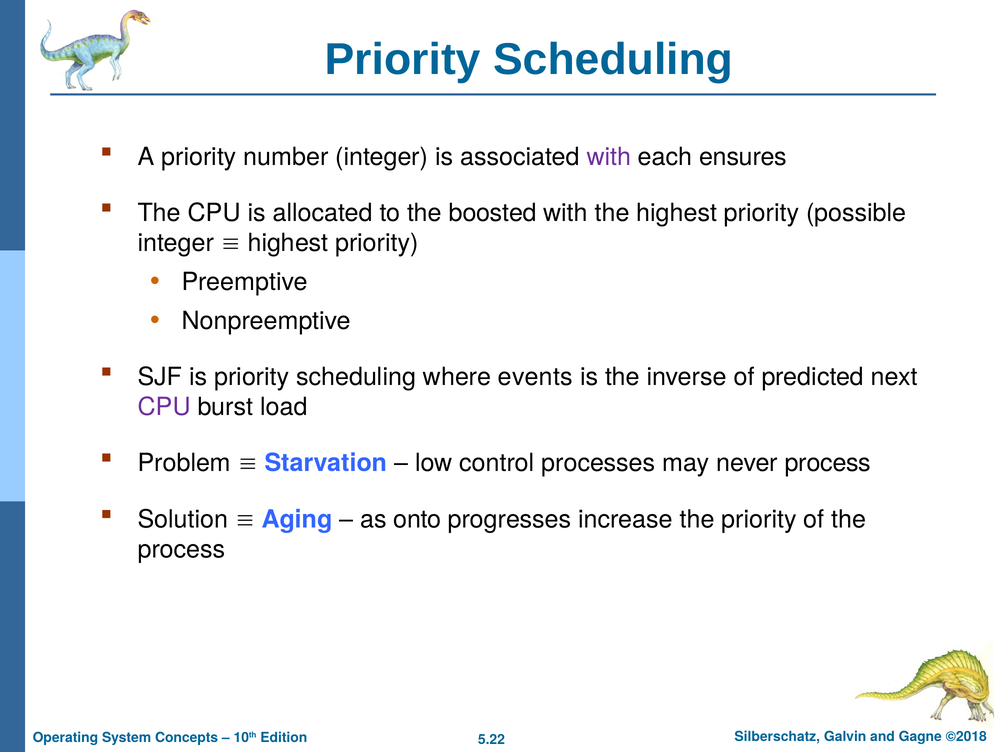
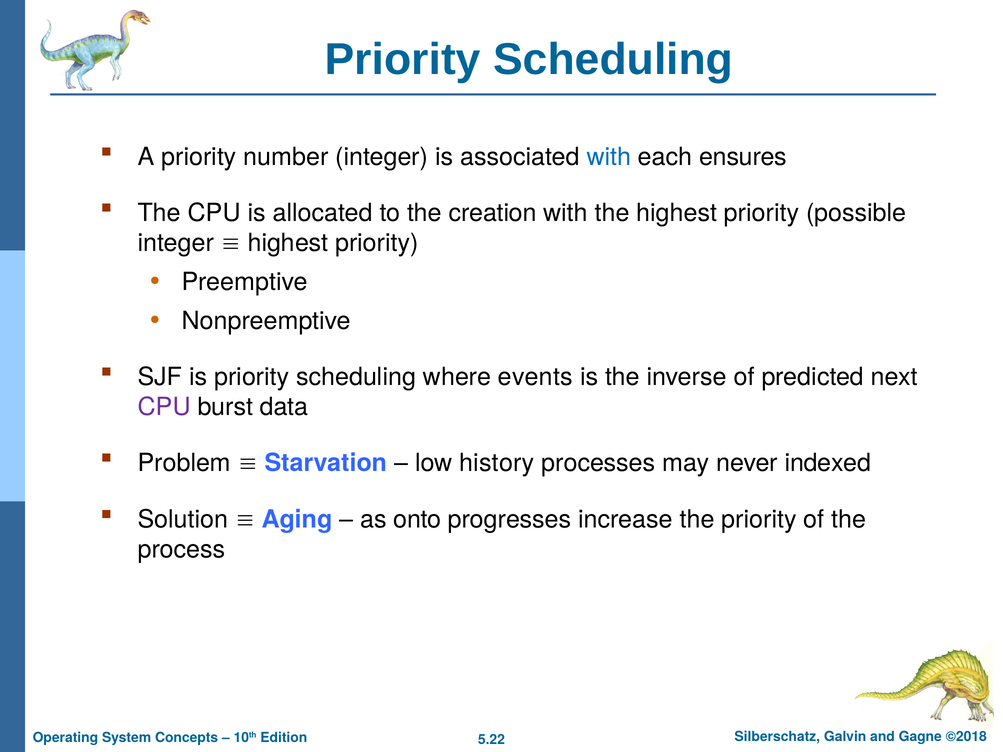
with colour: purple -> blue (609, 157)
boosted: boosted -> creation (493, 213)
load: load -> data (284, 407)
control: control -> history (497, 463)
never process: process -> indexed (828, 463)
